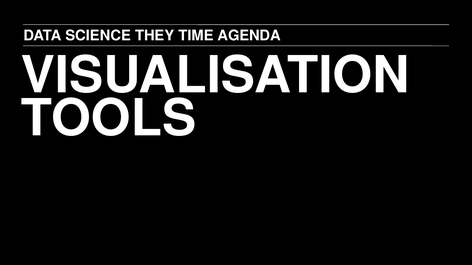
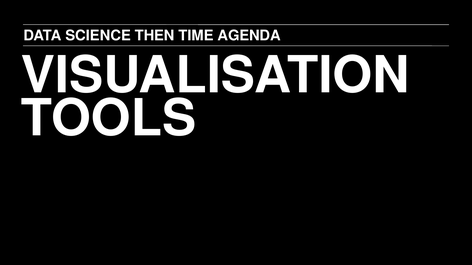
THEY: THEY -> THEN (155, 36)
